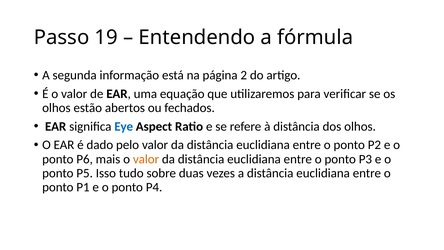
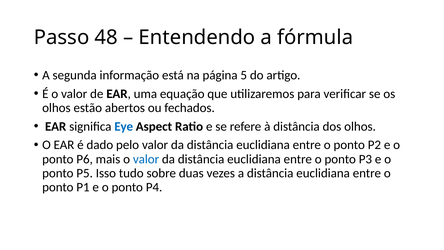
19: 19 -> 48 (106, 37)
2: 2 -> 5 (244, 75)
valor colour: orange -> blue (146, 159)
